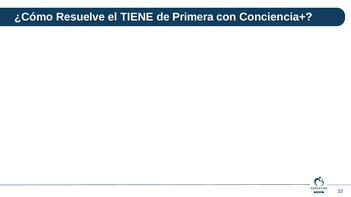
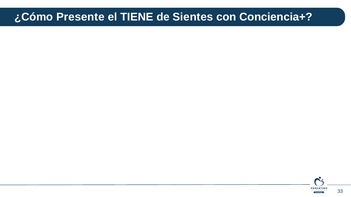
Resuelve: Resuelve -> Presente (80, 17)
Primera: Primera -> Sientes (193, 17)
